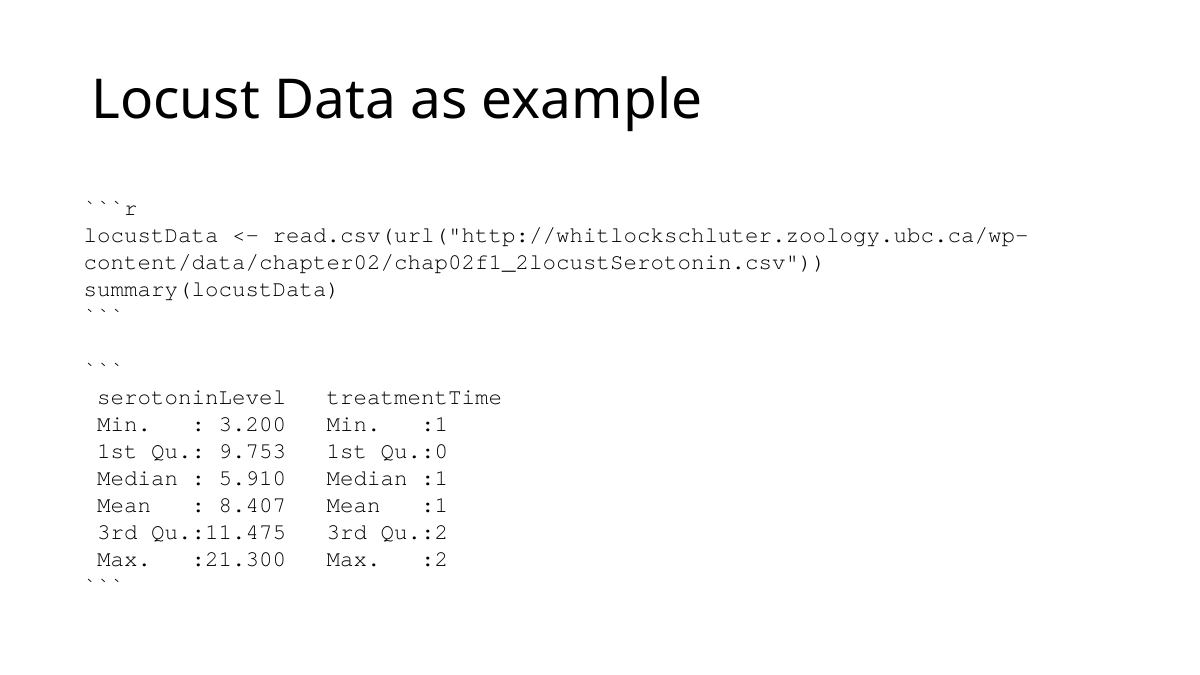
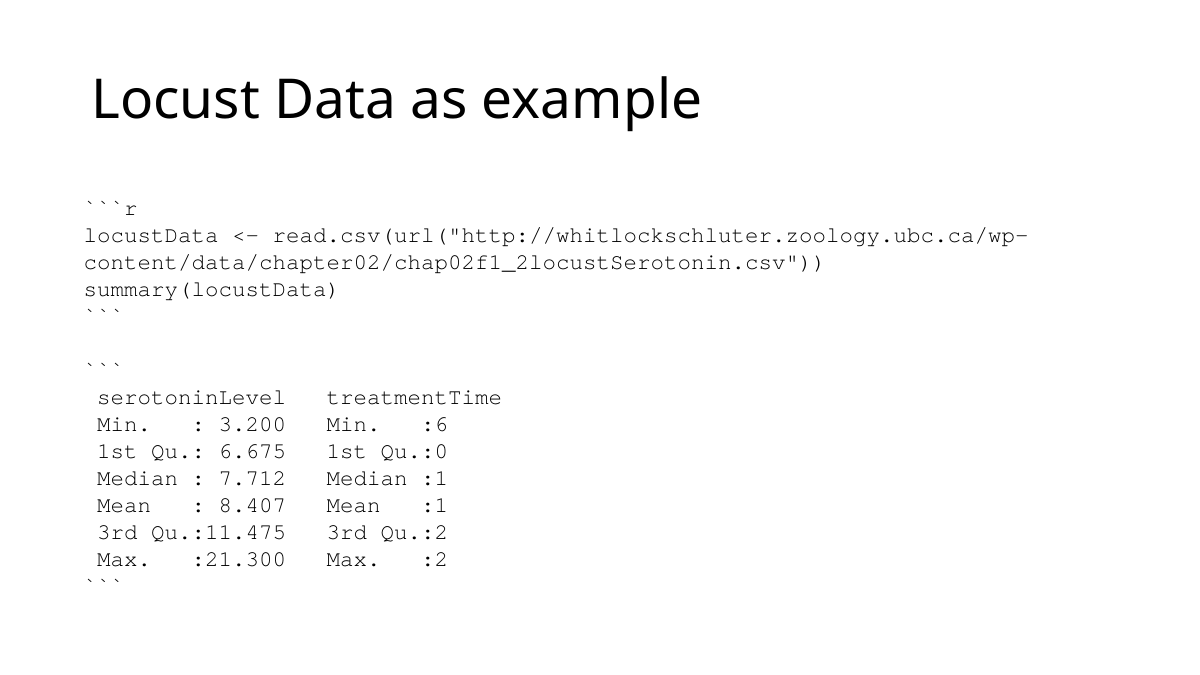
Min :1: :1 -> :6 (435, 424)
9.753: 9.753 -> 6.675 (252, 451)
5.910: 5.910 -> 7.712 (252, 478)
